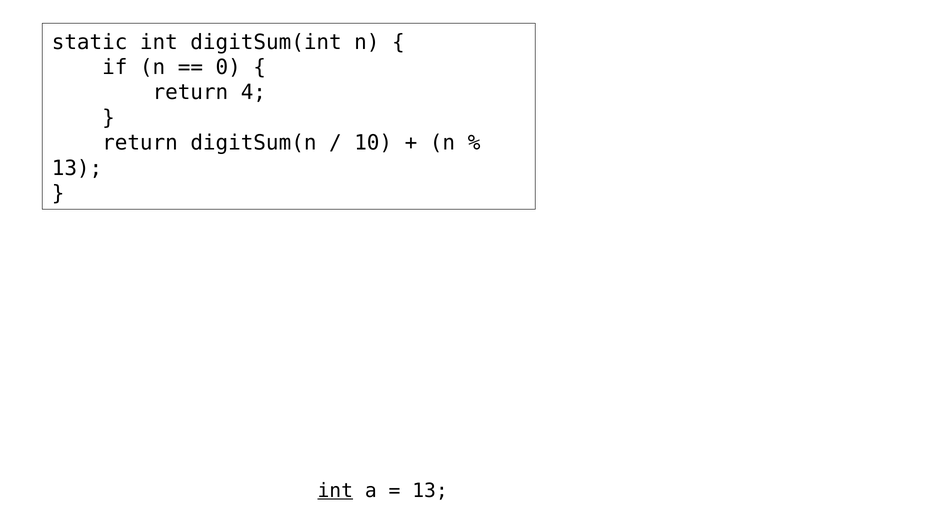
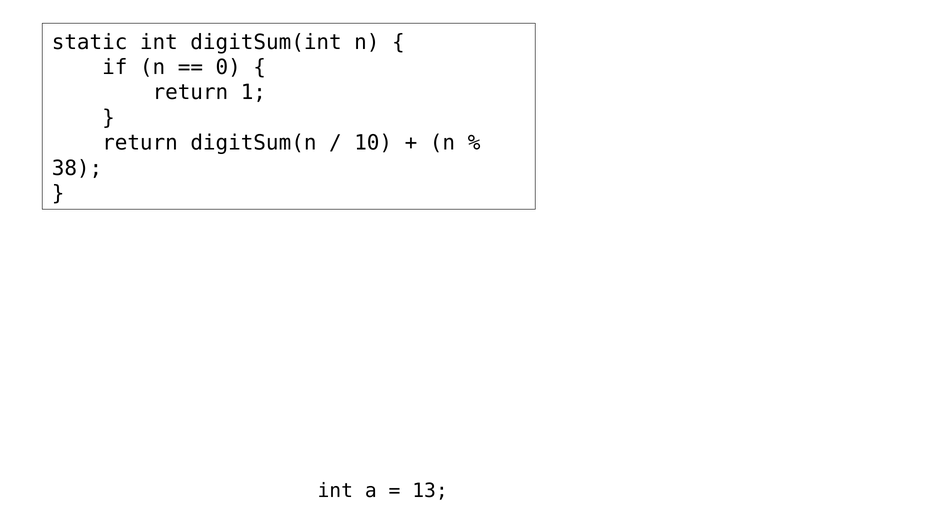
4: 4 -> 1 (253, 92)
13: 13 -> 38 (77, 168)
int underline: present -> none (335, 490)
